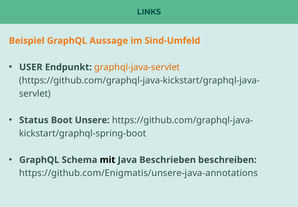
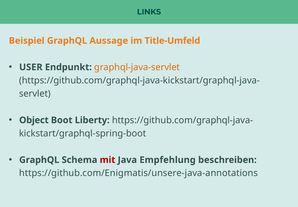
Sind-Umfeld: Sind-Umfeld -> Title-Umfeld (172, 41)
Status: Status -> Object (34, 120)
Unsere: Unsere -> Liberty (92, 120)
mit colour: black -> red (108, 159)
Beschrieben: Beschrieben -> Empfehlung (168, 159)
